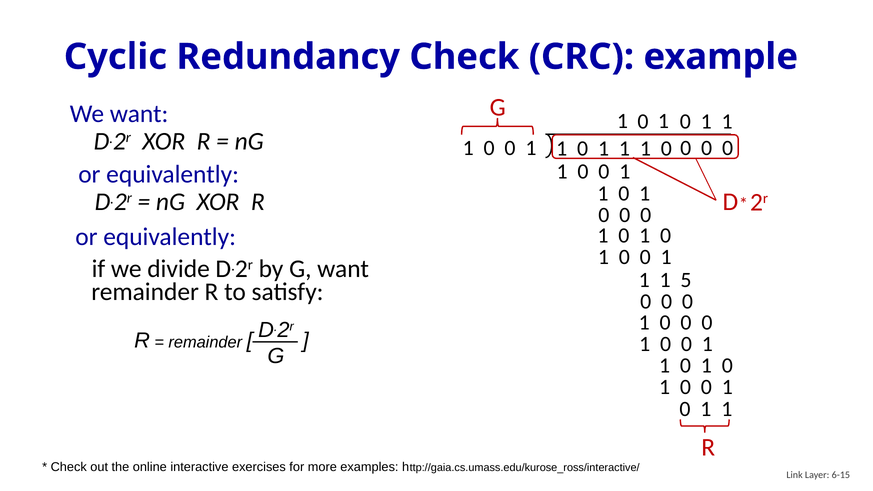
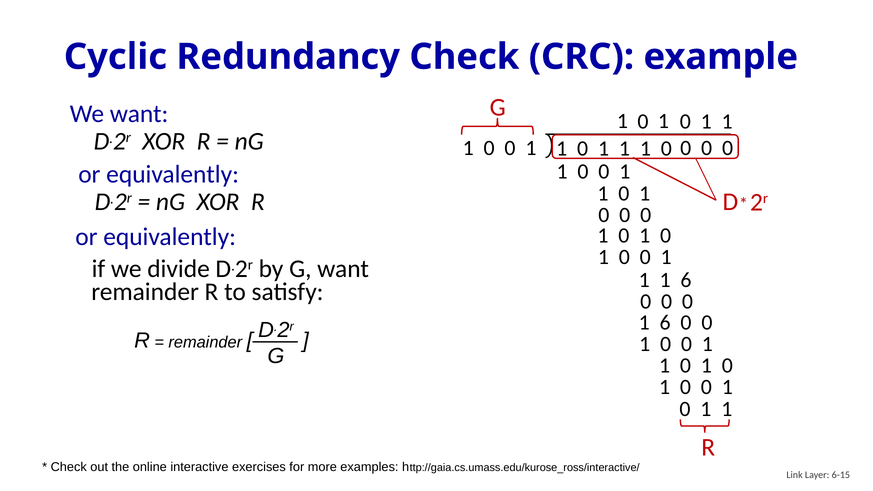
1 1 5: 5 -> 6 (686, 280)
0: 0 -> 6 (665, 322)
